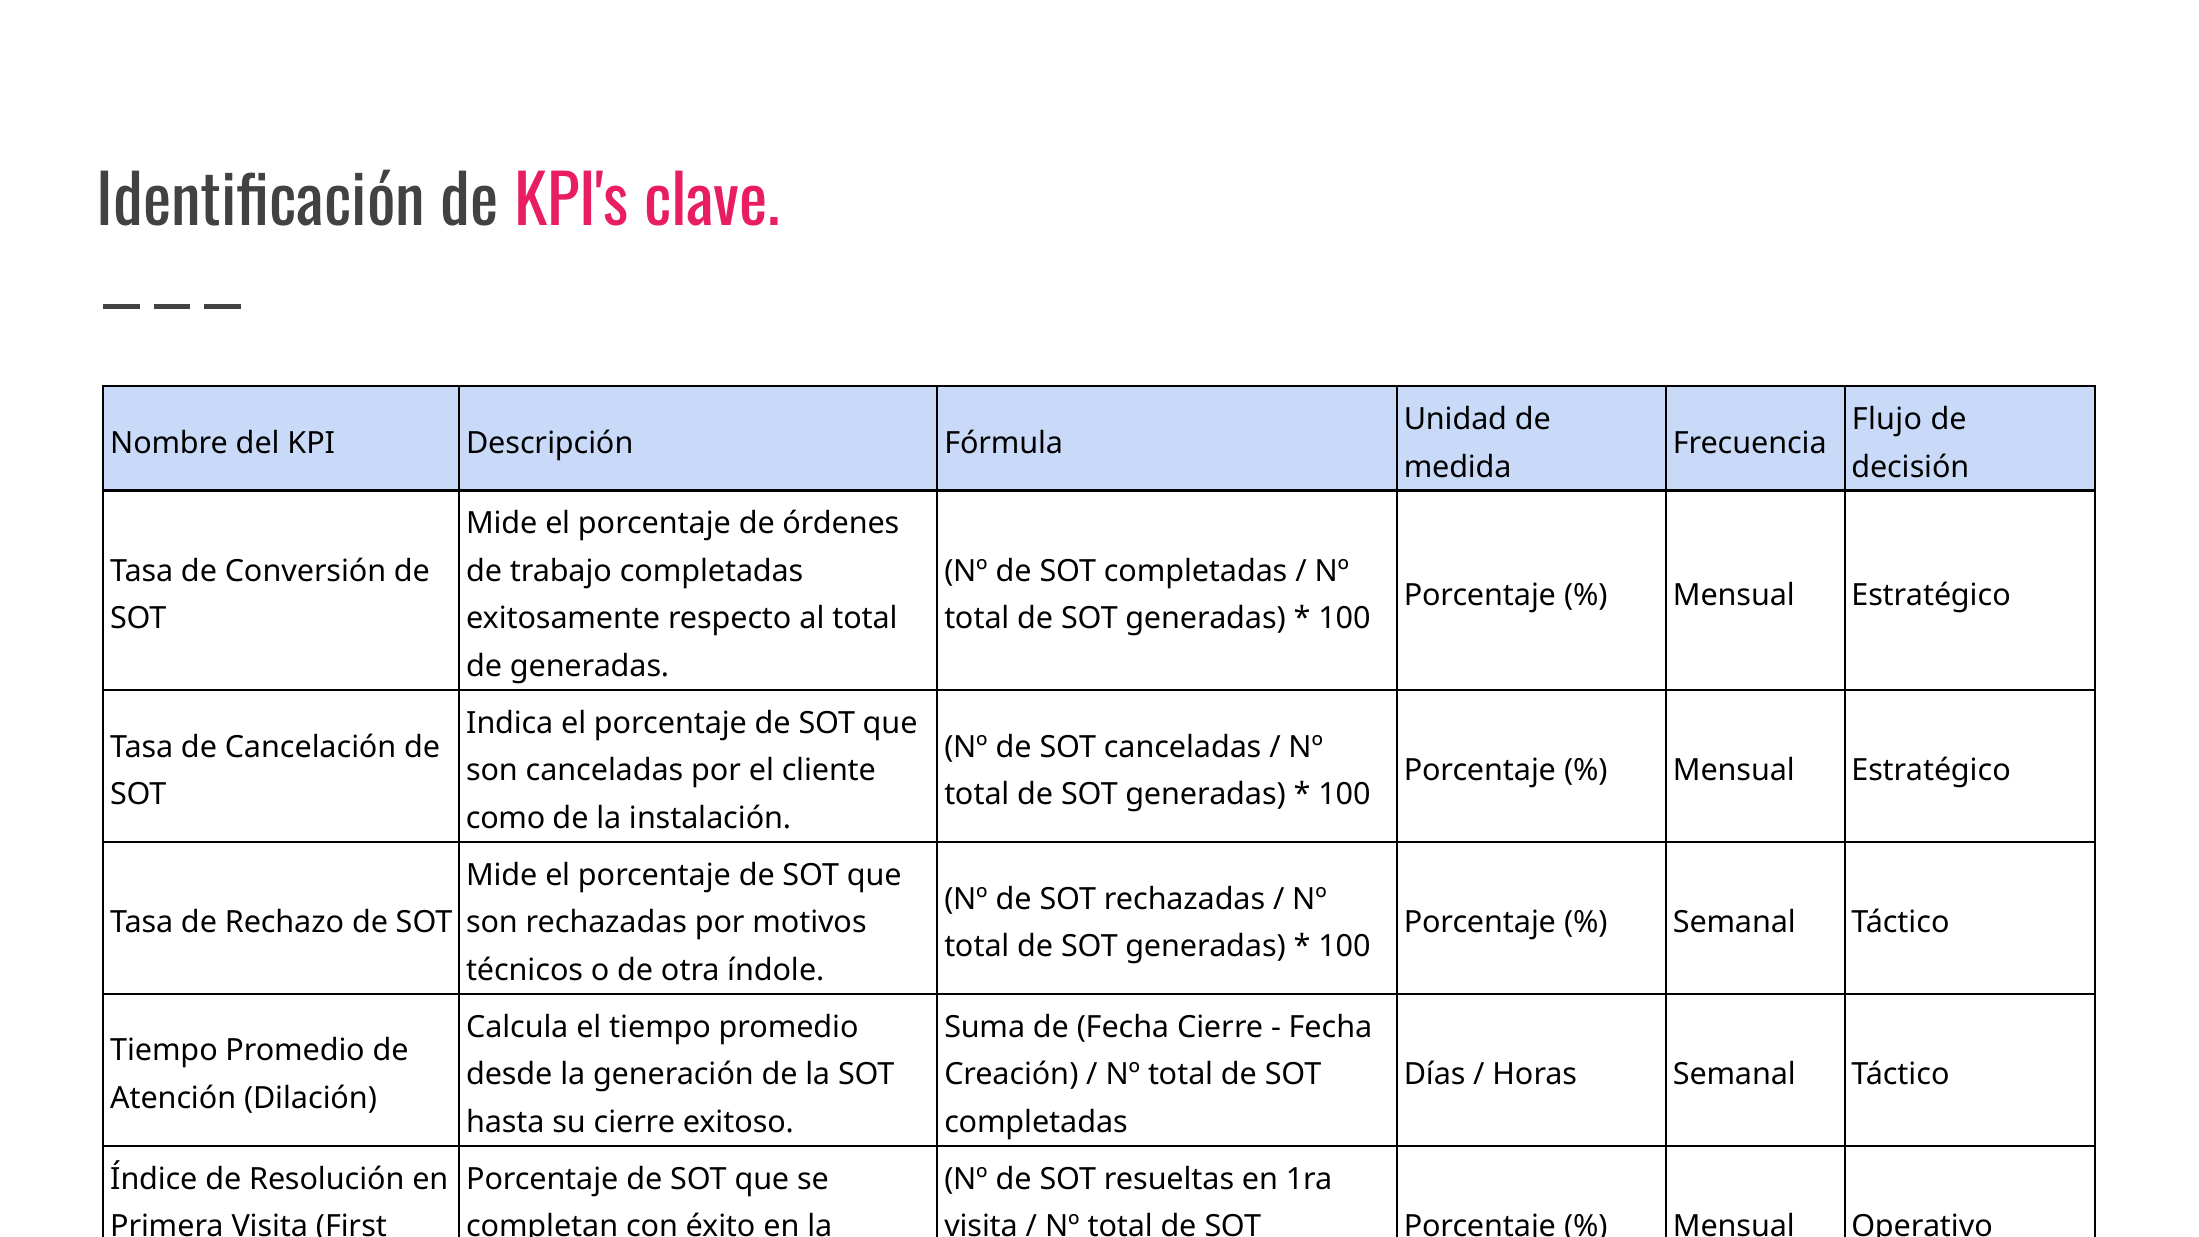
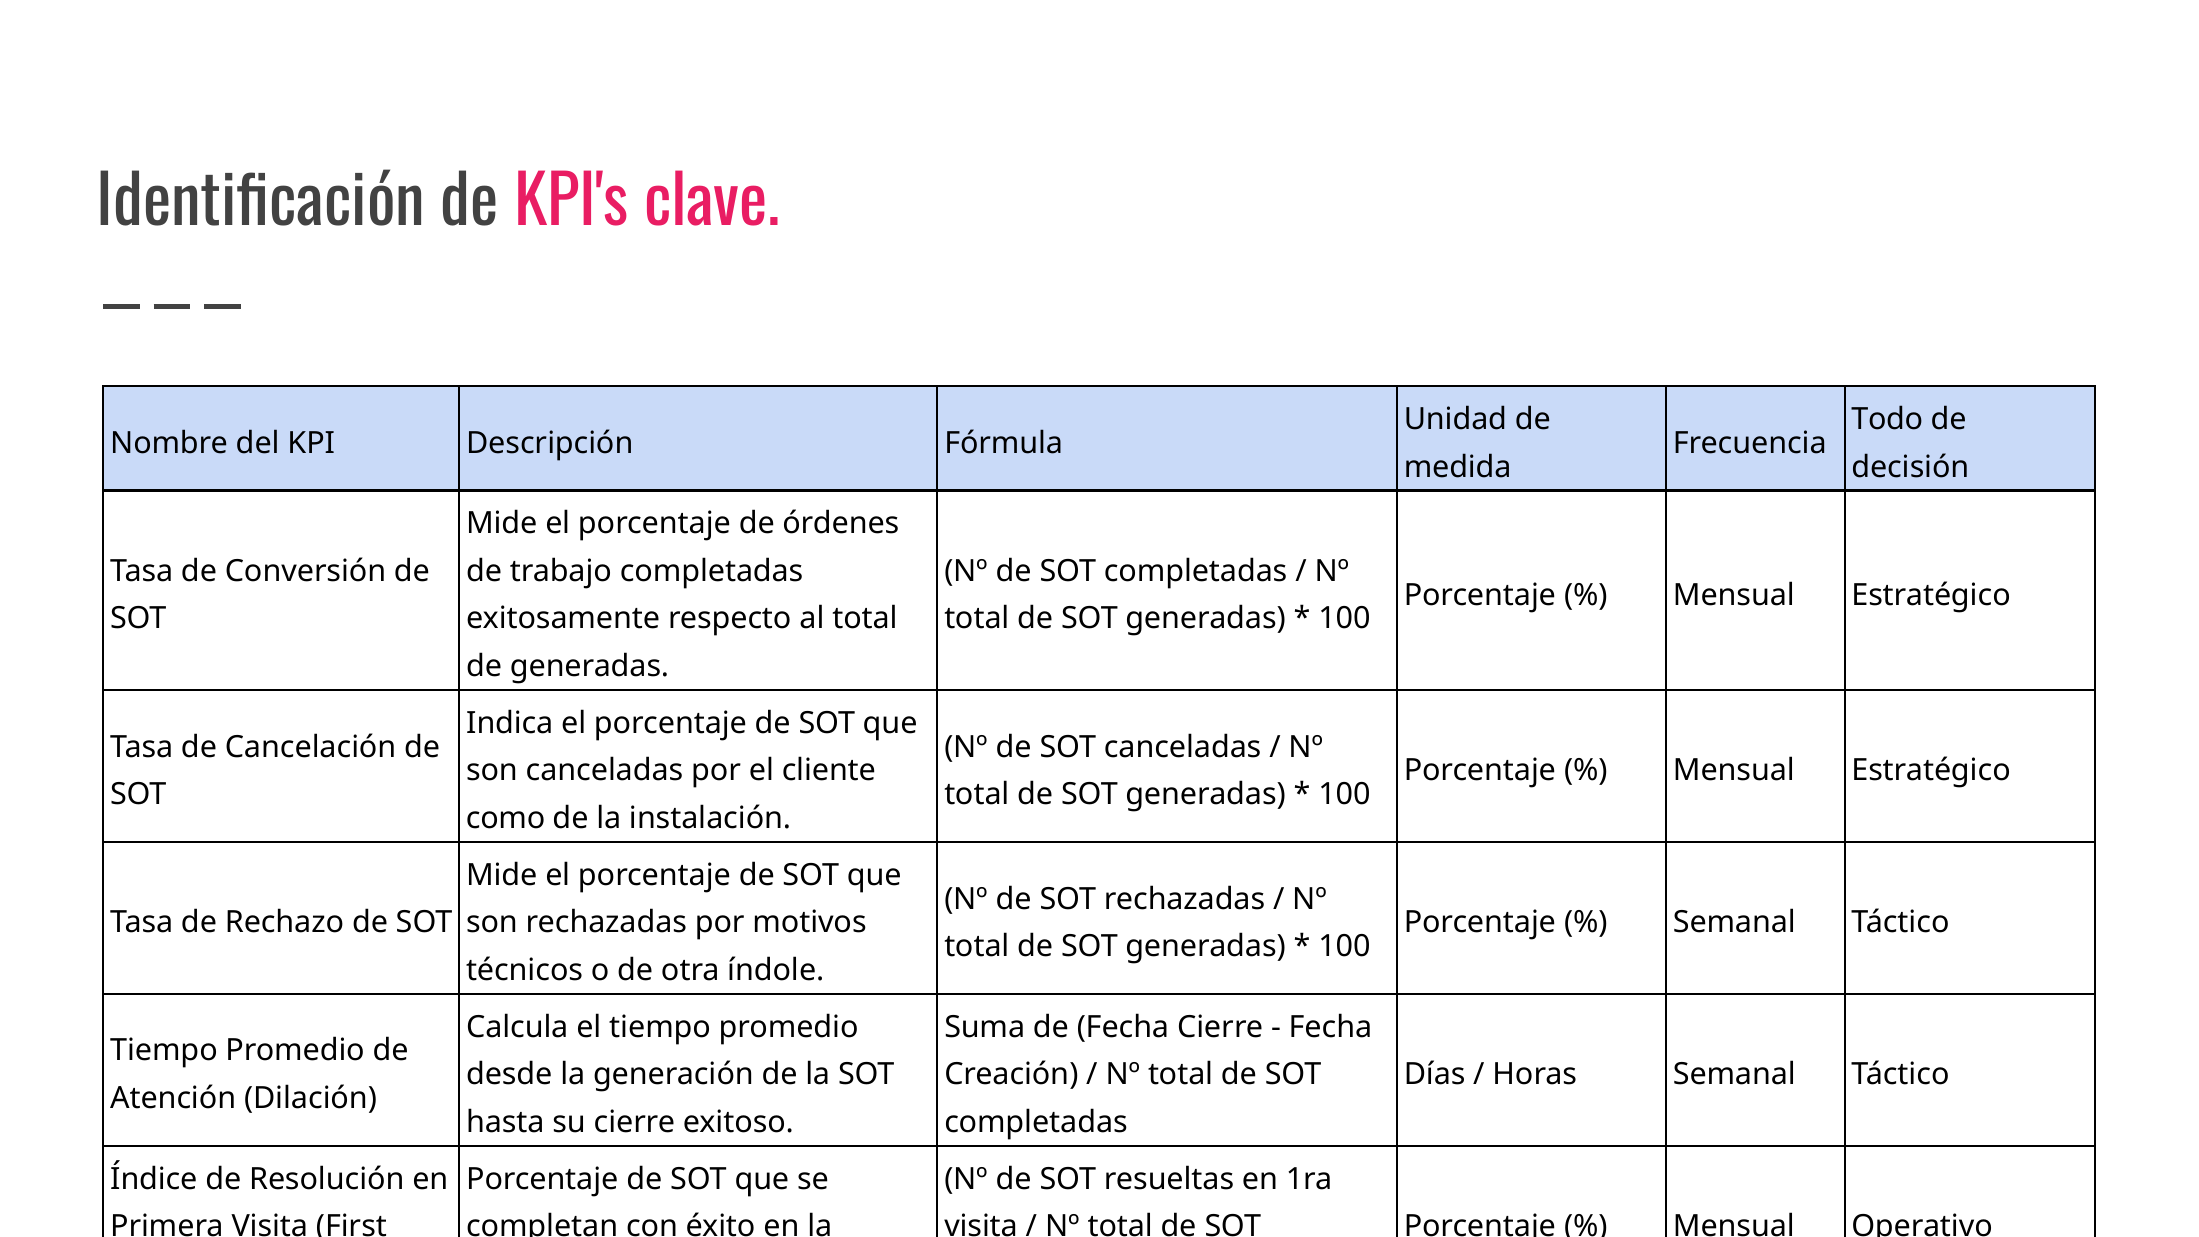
Flujo: Flujo -> Todo (1887, 419)
